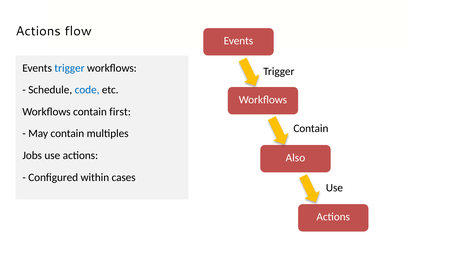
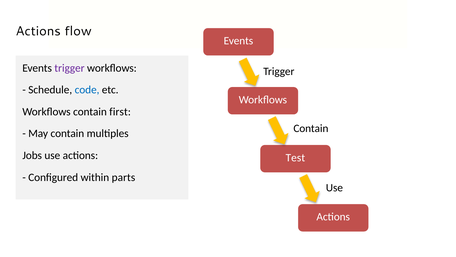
trigger colour: blue -> purple (69, 68)
Also: Also -> Test (295, 157)
cases: cases -> parts (123, 177)
